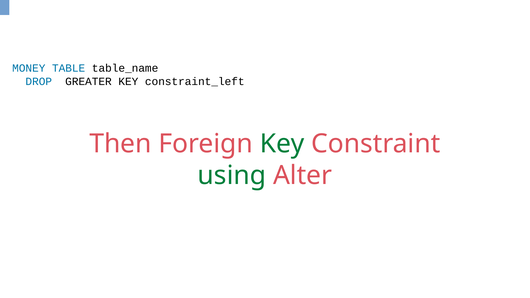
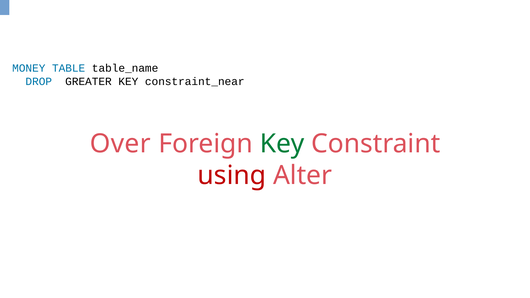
constraint_left: constraint_left -> constraint_near (195, 81)
Then: Then -> Over (120, 144)
using colour: green -> red (232, 176)
